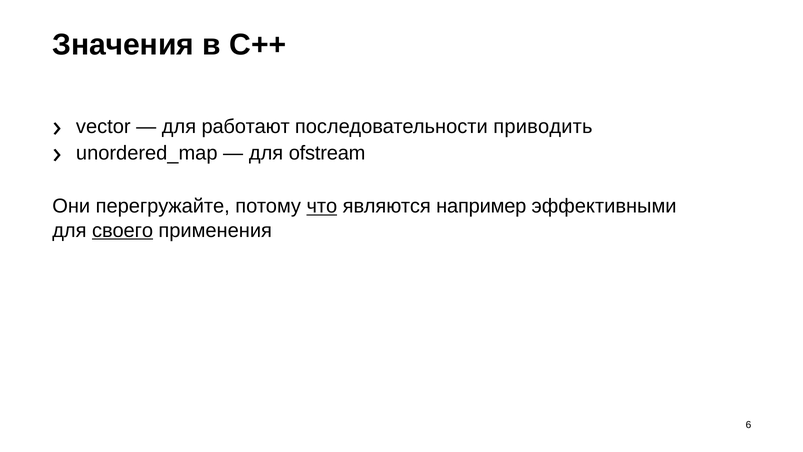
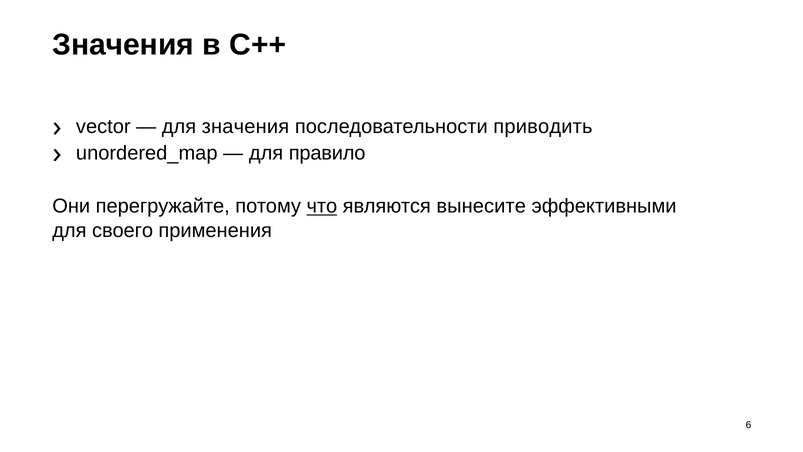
для работают: работают -> значения (245, 126)
ofstream: ofstream -> правило (327, 153)
например: например -> вынесите (481, 206)
своего underline: present -> none (123, 230)
